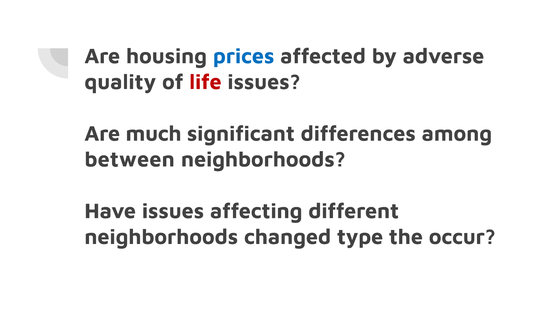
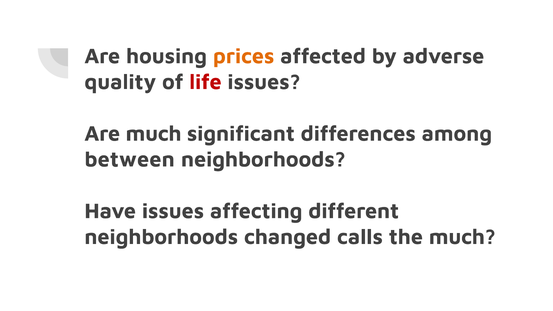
prices colour: blue -> orange (244, 56)
type: type -> calls (360, 237)
the occur: occur -> much (462, 237)
